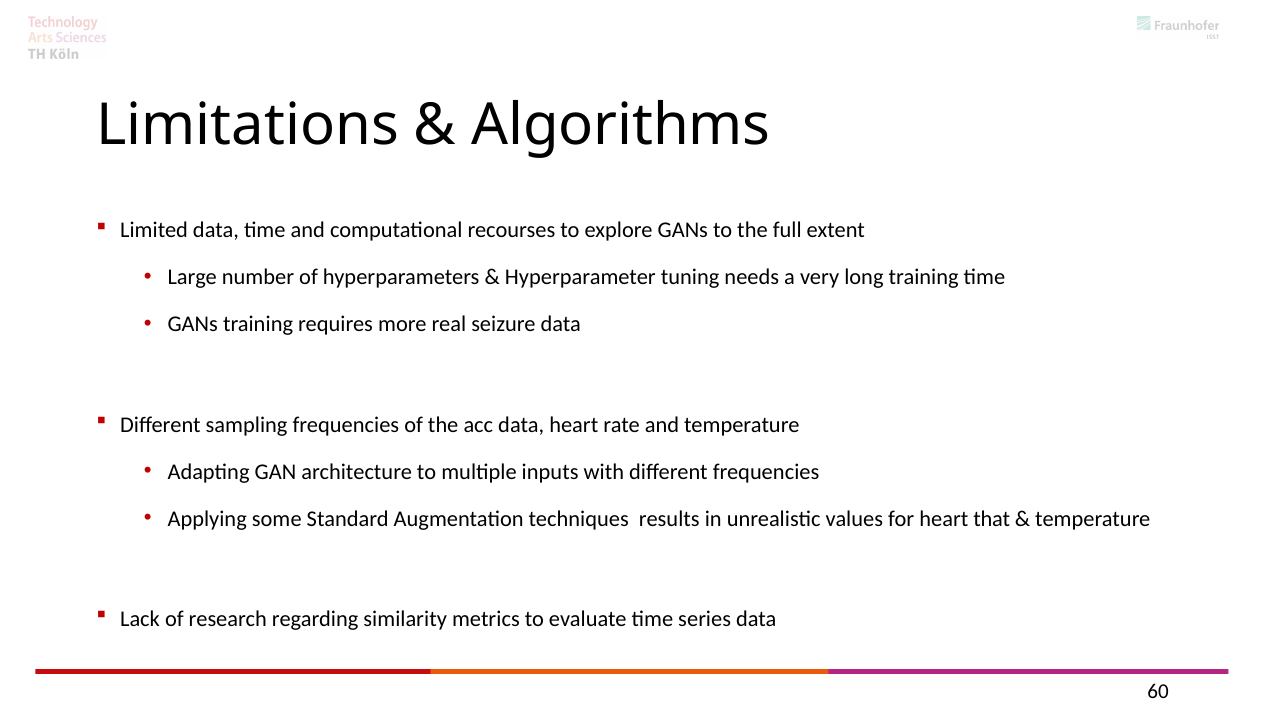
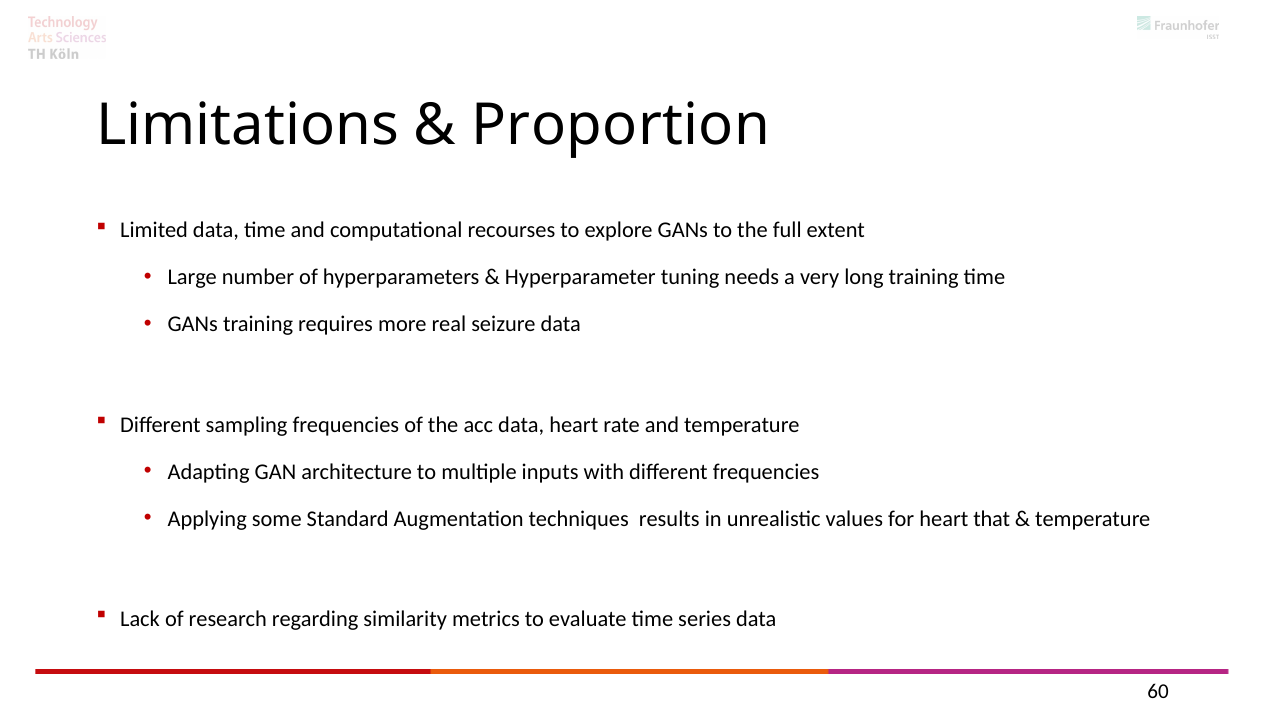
Algorithms: Algorithms -> Proportion (621, 125)
